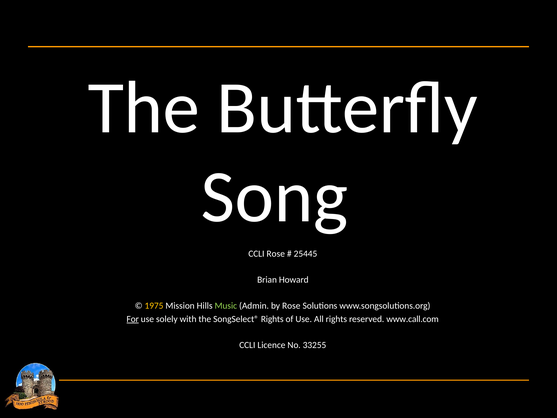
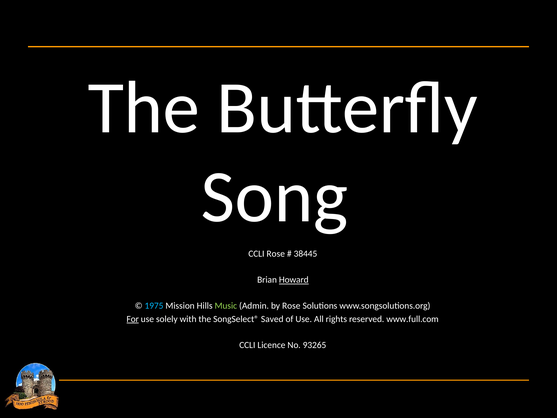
25445: 25445 -> 38445 (305, 254)
Howard underline: none -> present (294, 280)
1975 colour: yellow -> light blue (154, 306)
SongSelect® Rights: Rights -> Saved (272, 319)
www.call.com: www.call.com -> www.full.com (412, 319)
33255: 33255 -> 93265 (315, 345)
